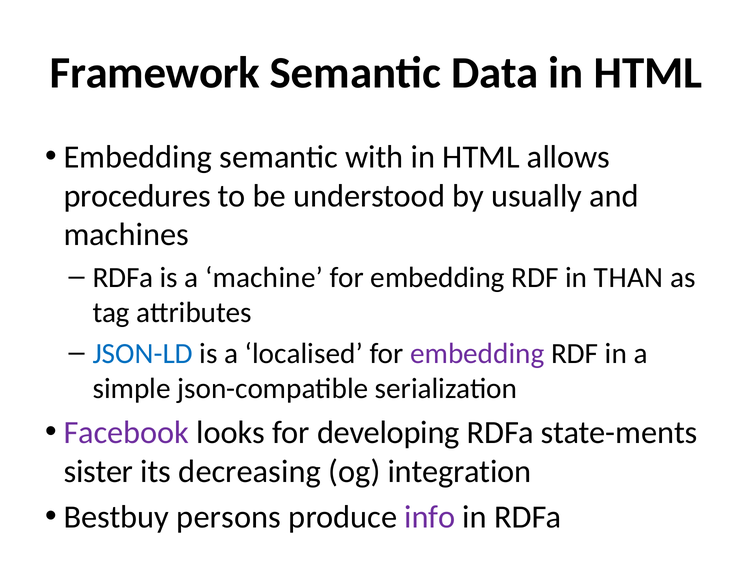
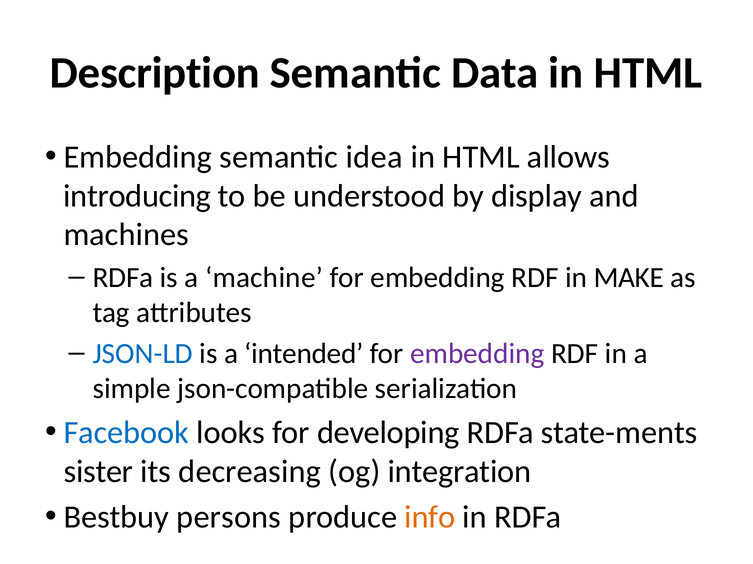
Framework: Framework -> Description (155, 73)
with: with -> idea (374, 157)
procedures: procedures -> introducing (137, 196)
usually: usually -> display (537, 196)
THAN: THAN -> MAKE (629, 278)
localised: localised -> intended (304, 354)
Facebook colour: purple -> blue (126, 433)
info colour: purple -> orange (430, 518)
